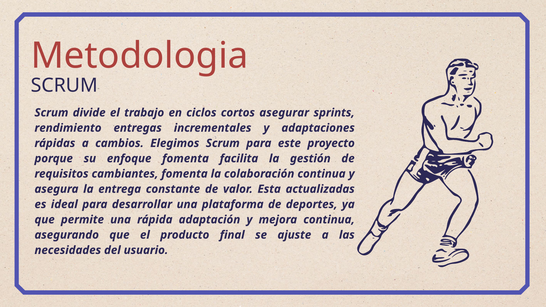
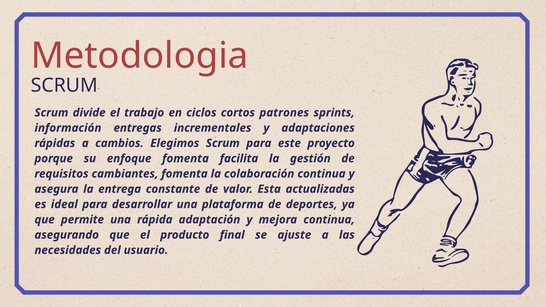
asegurar: asegurar -> patrones (284, 113)
rendimiento: rendimiento -> información (68, 128)
